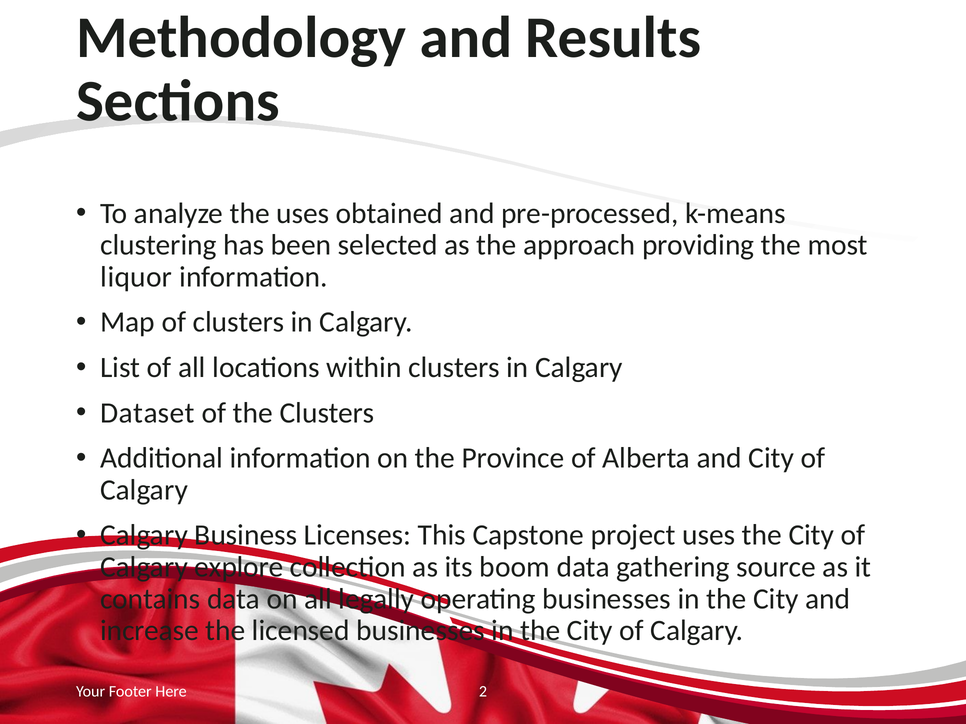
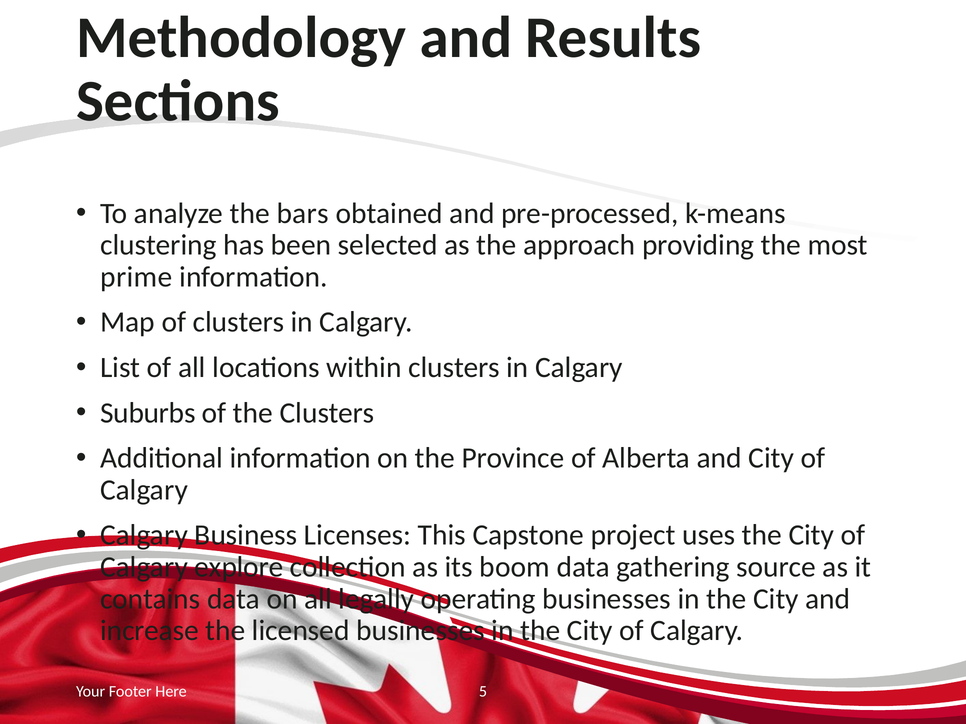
the uses: uses -> bars (303, 213)
liquor: liquor -> prime (136, 277)
Dataset: Dataset -> Suburbs (148, 413)
2: 2 -> 5 (483, 692)
